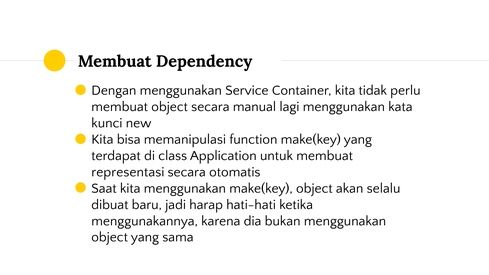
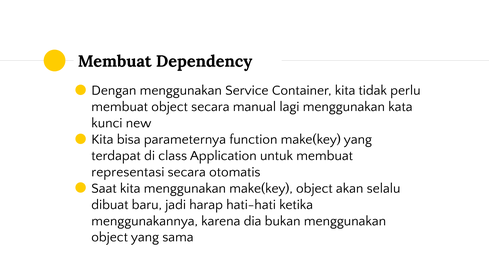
memanipulasi: memanipulasi -> parameternya (185, 139)
